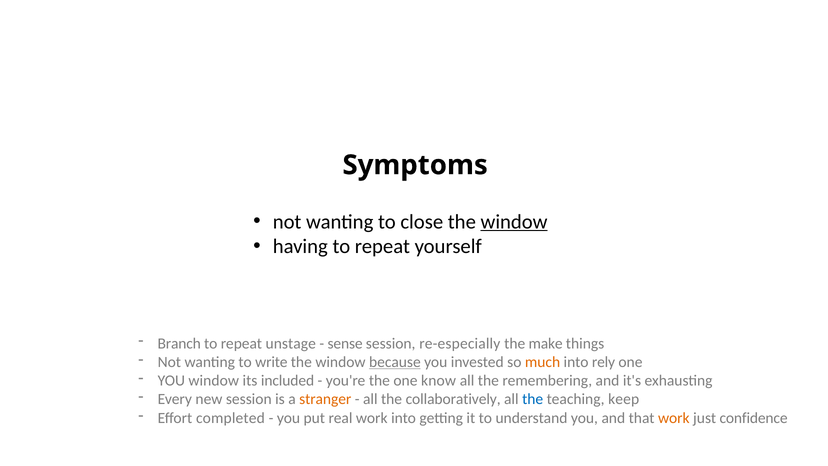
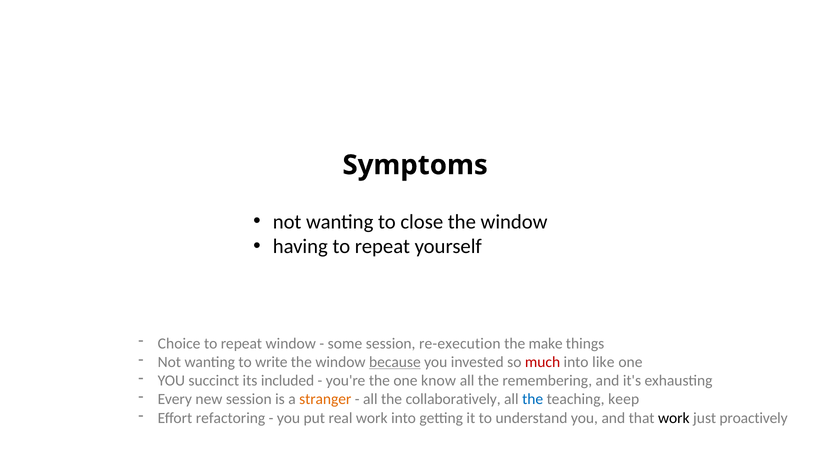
window underline: present -> none (514, 222)
Branch: Branch -> Choice (179, 343)
repeat unstage: unstage -> window (291, 343)
sense: sense -> some (345, 343)
re-especially: re-especially -> re-execution (460, 343)
much colour: orange -> red (543, 362)
rely: rely -> like (603, 362)
YOU window: window -> succinct (214, 380)
completed: completed -> refactoring (231, 418)
work colour: orange -> black (674, 418)
confidence: confidence -> proactively (754, 418)
